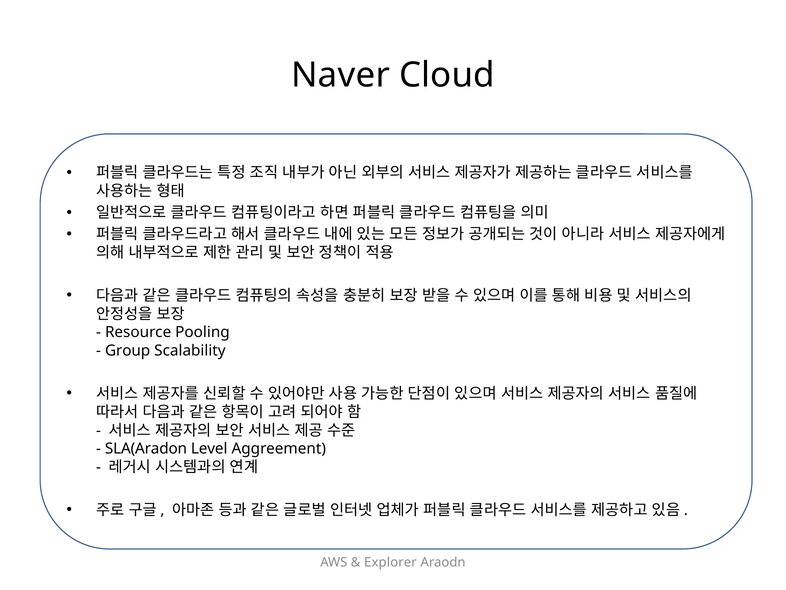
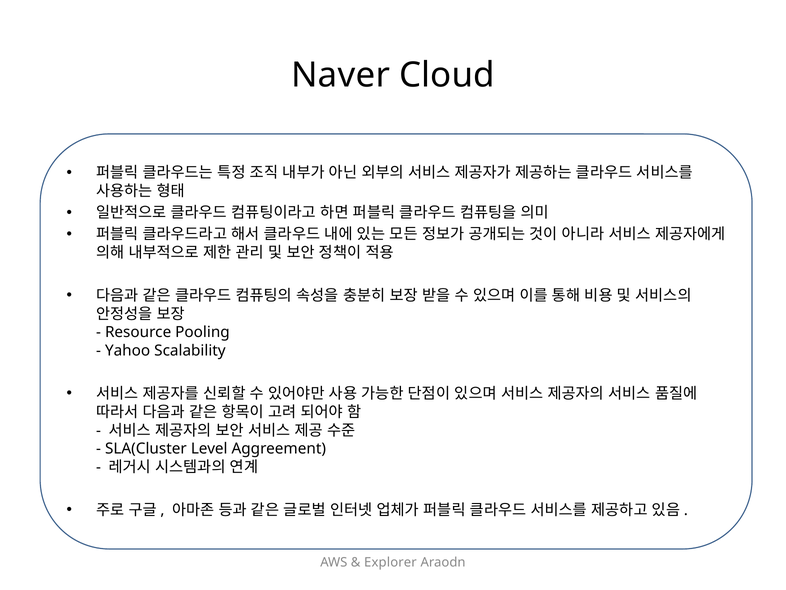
Group: Group -> Yahoo (128, 350)
SLA(Aradon: SLA(Aradon -> SLA(Cluster (146, 449)
